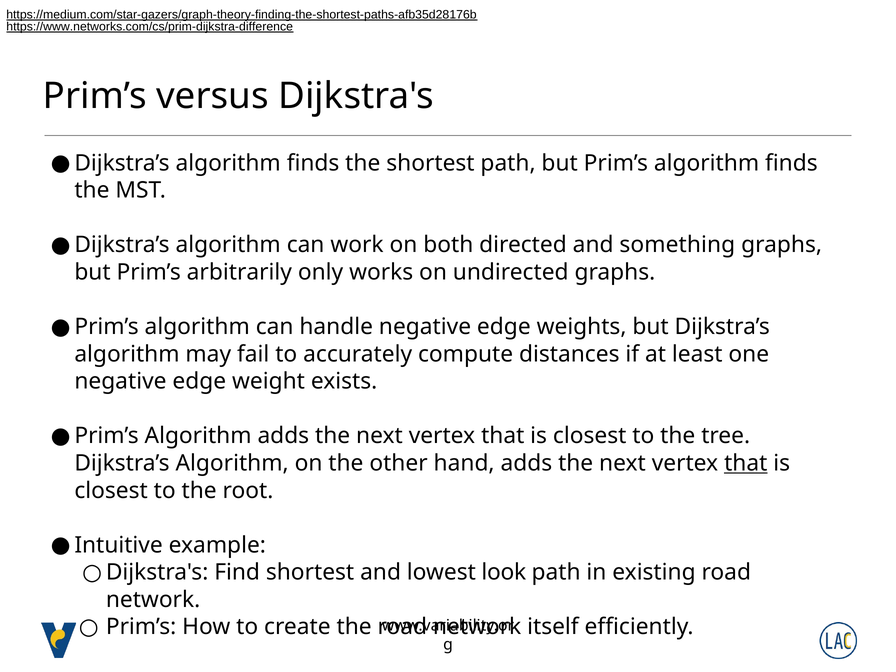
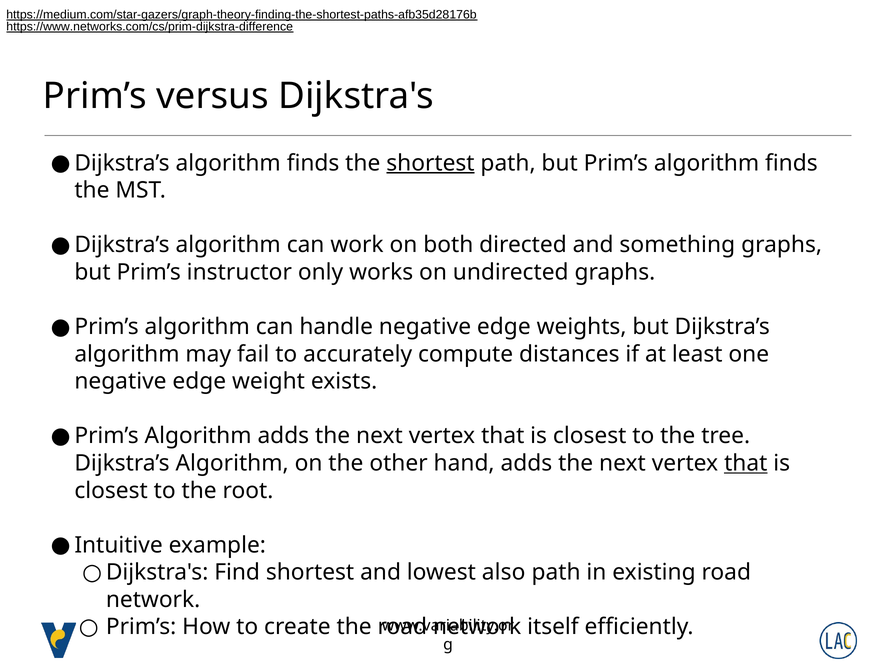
shortest underline: none -> present (430, 163)
arbitrarily: arbitrarily -> instructor (239, 272)
look: look -> also (504, 572)
